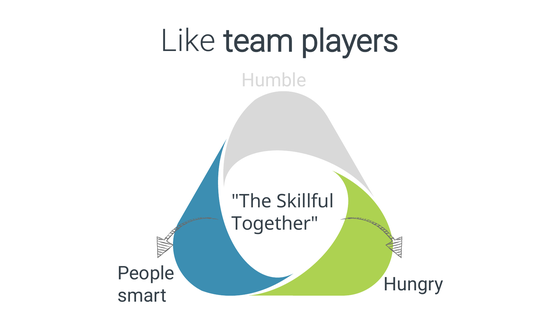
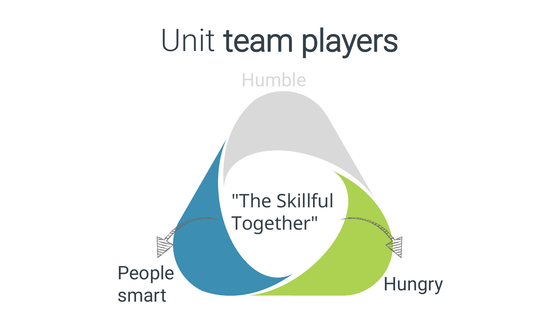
Like: Like -> Unit (188, 41)
